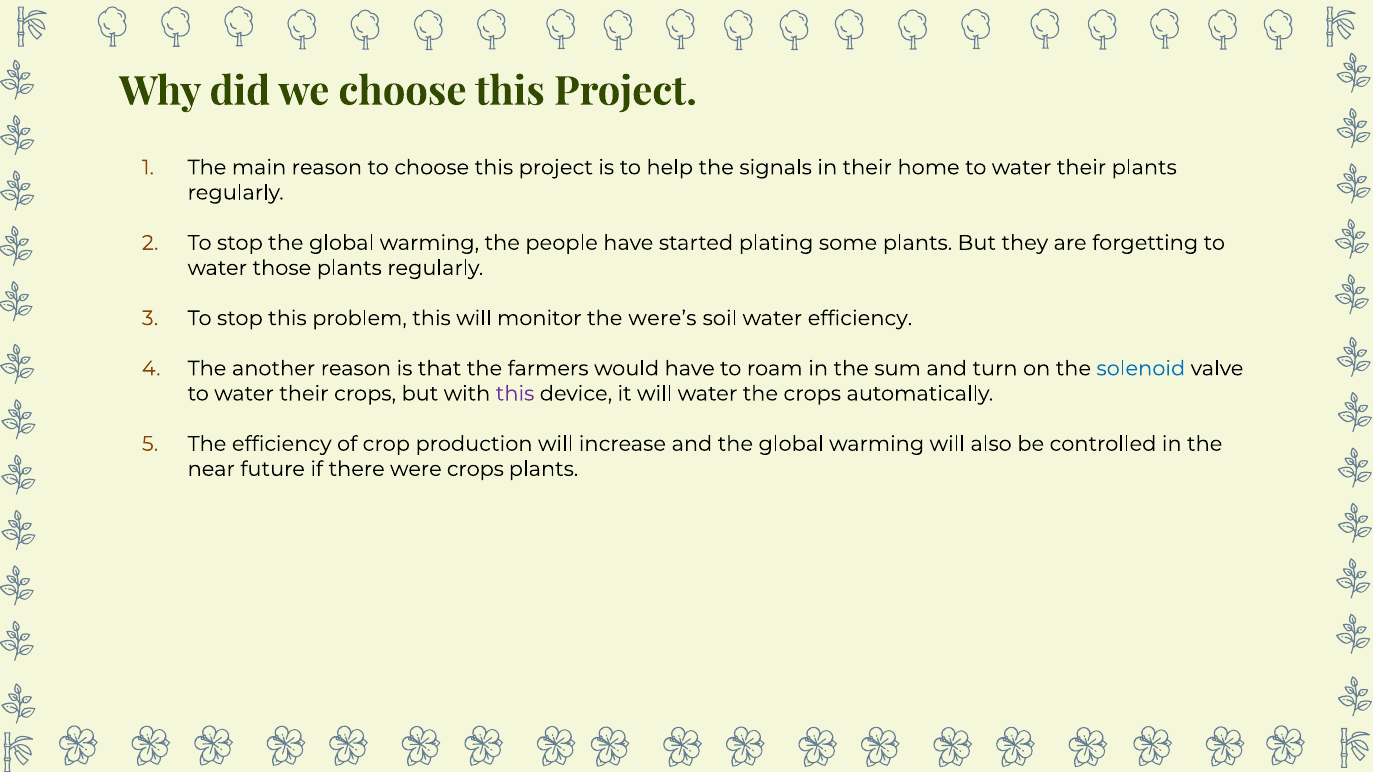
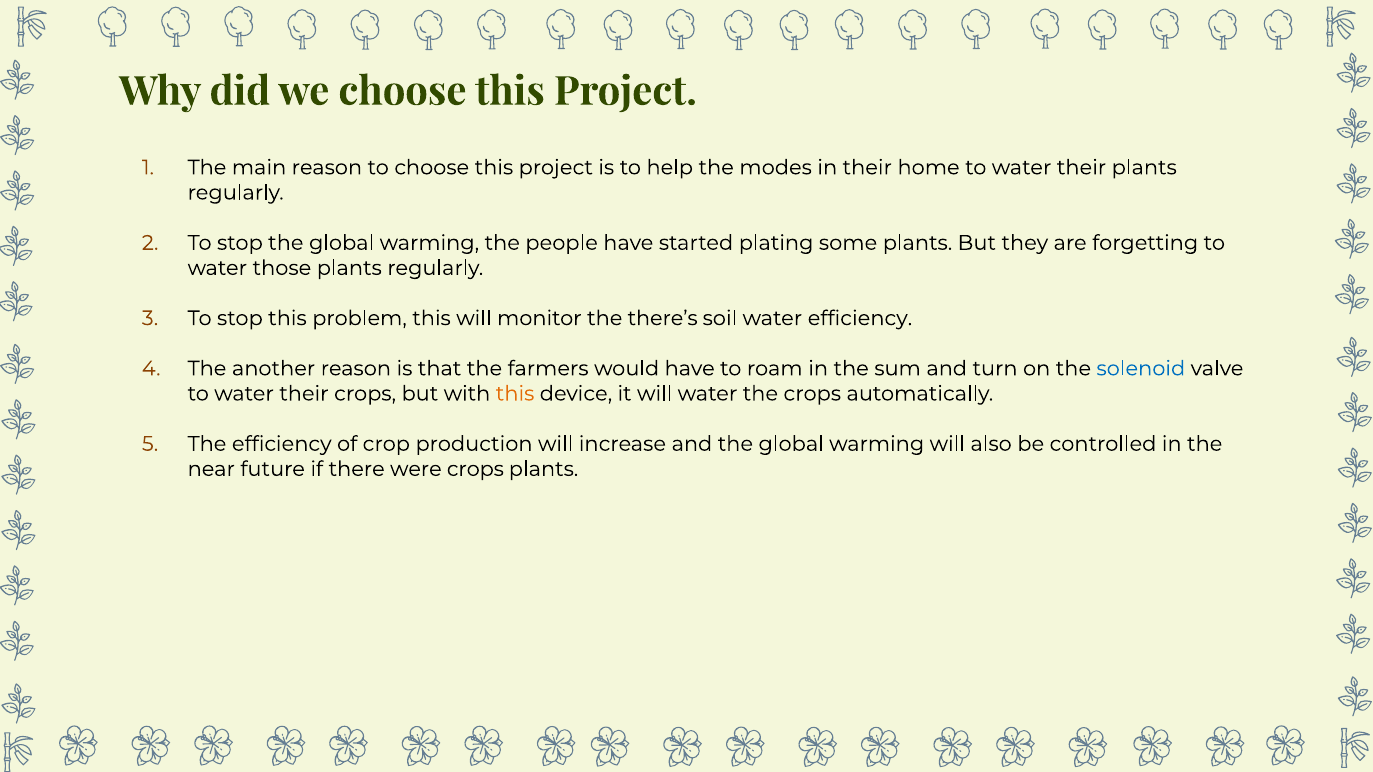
signals: signals -> modes (776, 168)
were’s: were’s -> there’s (663, 318)
this colour: purple -> orange (515, 394)
